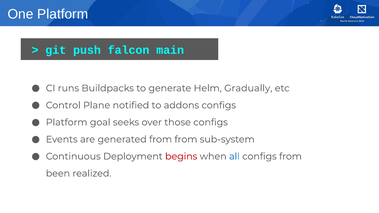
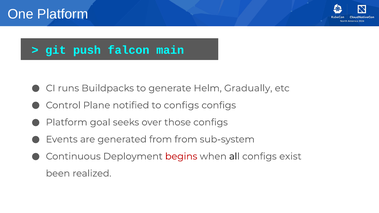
to addons: addons -> configs (181, 105)
all colour: blue -> black (234, 157)
configs from: from -> exist (290, 157)
